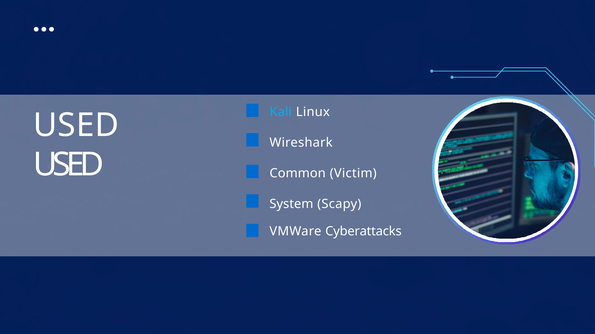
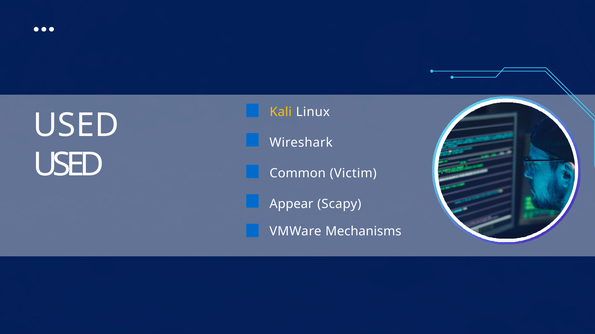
Kali colour: light blue -> yellow (281, 112)
System: System -> Appear (291, 204)
Cyberattacks: Cyberattacks -> Mechanisms (363, 232)
